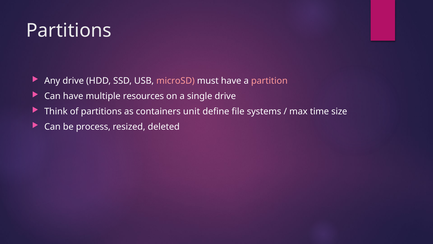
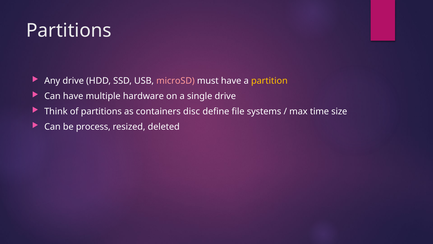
partition colour: pink -> yellow (269, 81)
resources: resources -> hardware (143, 96)
unit: unit -> disc (192, 111)
